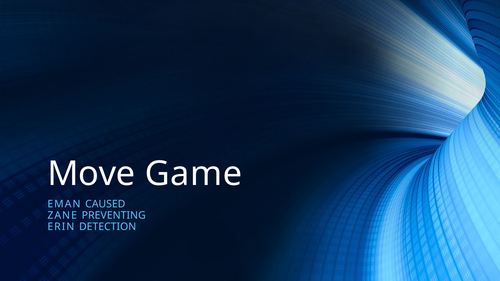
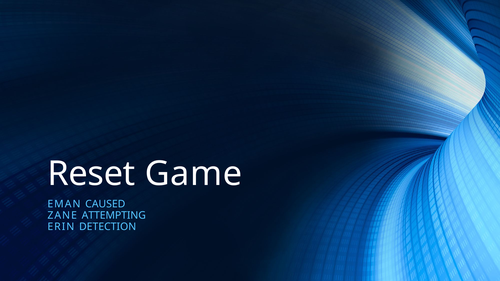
Move: Move -> Reset (91, 174)
PREVENTING: PREVENTING -> ATTEMPTING (114, 216)
